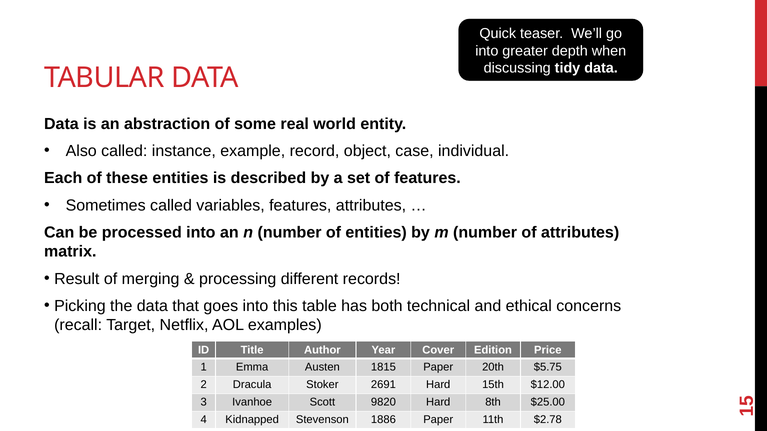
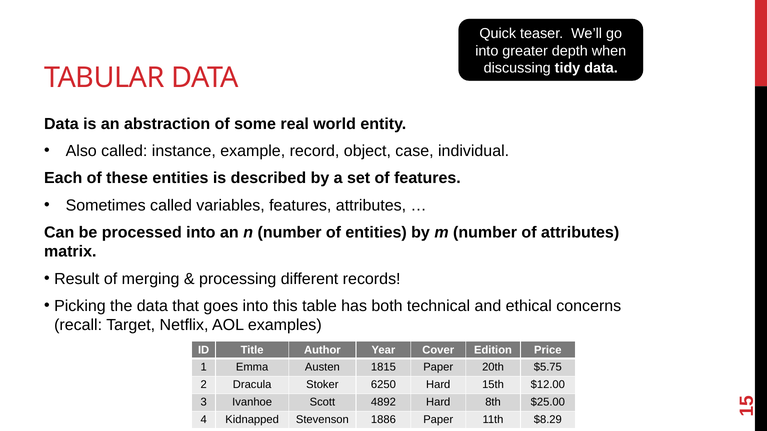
2691: 2691 -> 6250 (383, 385)
9820: 9820 -> 4892 (383, 403)
$2.78: $2.78 -> $8.29 (548, 420)
